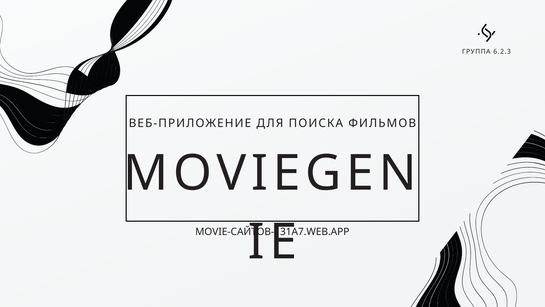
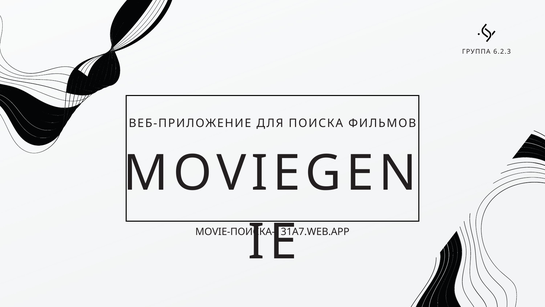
MOVIE-САЙТОВ-131A7.WEB.APP: MOVIE-САЙТОВ-131A7.WEB.APP -> MOVIE-ПОИСКА-131A7.WEB.APP (272, 232)
